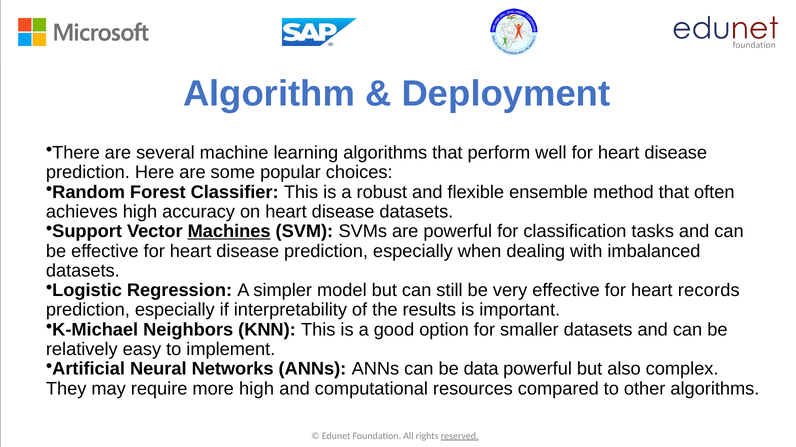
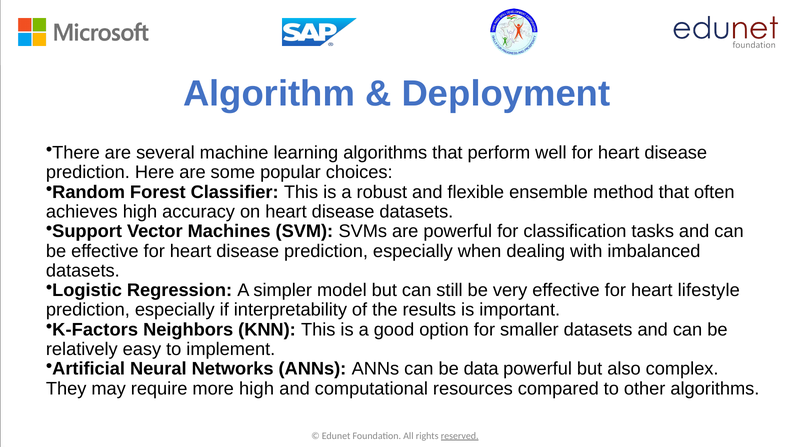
Machines underline: present -> none (229, 232)
records: records -> lifestyle (709, 291)
K-Michael: K-Michael -> K-Factors (95, 330)
